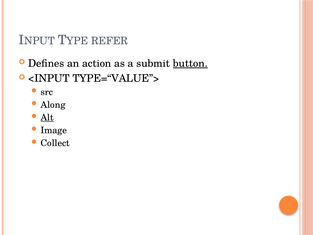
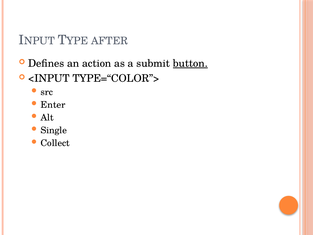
REFER: REFER -> AFTER (110, 41)
TYPE=“VALUE”>: TYPE=“VALUE”> -> TYPE=“COLOR”> (116, 78)
Along: Along -> Enter (53, 105)
Alt underline: present -> none (47, 117)
Image: Image -> Single (54, 130)
